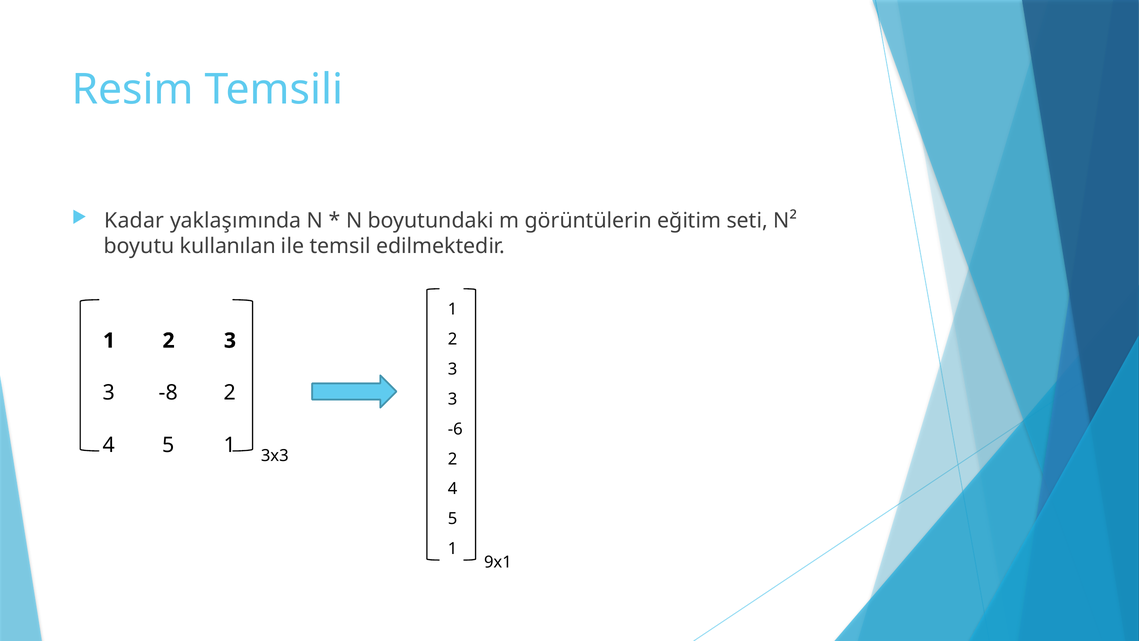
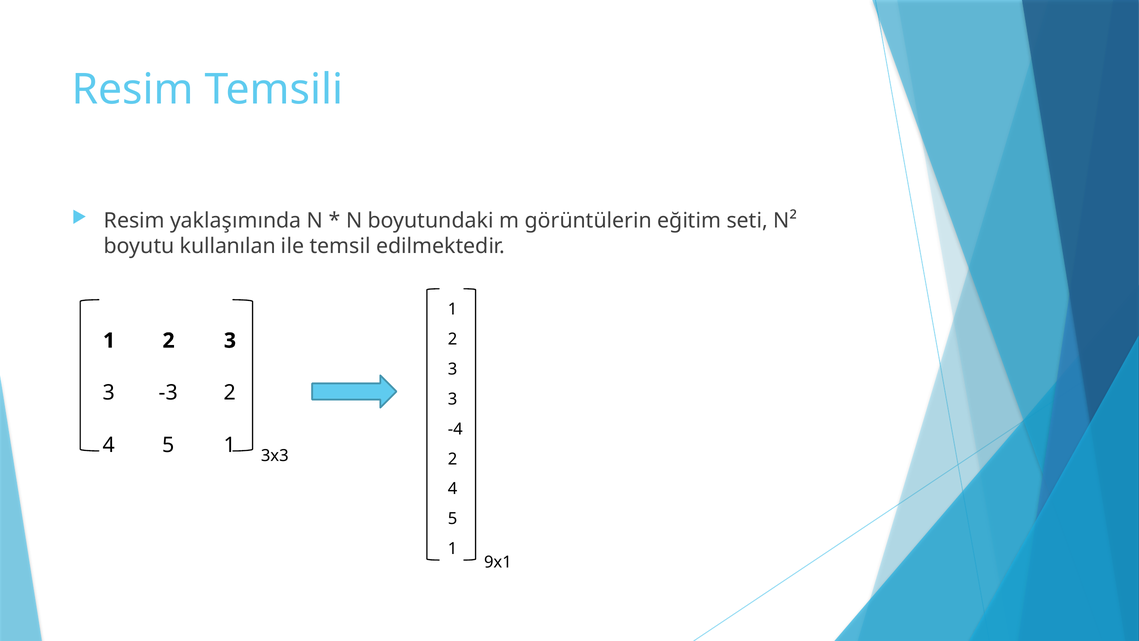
Kadar: Kadar -> Resim (134, 220)
-8: -8 -> -3 (169, 393)
-6: -6 -> -4 (455, 429)
